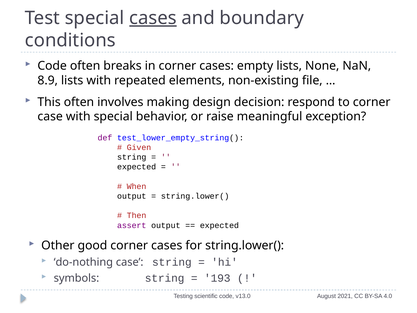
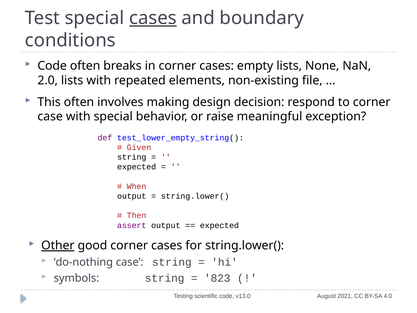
8.9: 8.9 -> 2.0 (48, 80)
Other underline: none -> present (58, 245)
193: 193 -> 823 (217, 278)
